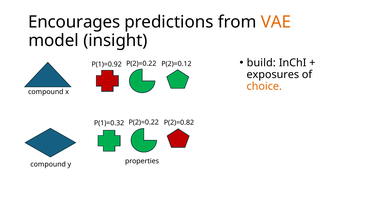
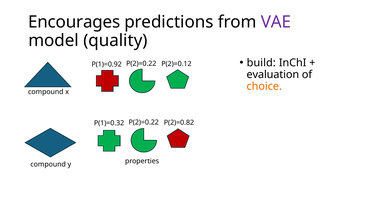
VAE colour: orange -> purple (276, 22)
insight: insight -> quality (115, 40)
exposures: exposures -> evaluation (273, 74)
